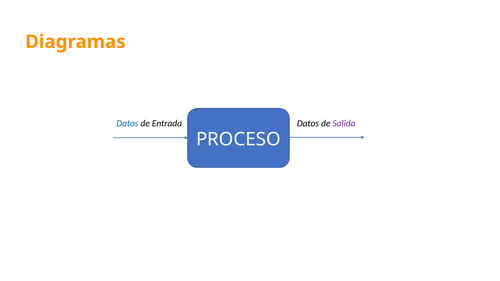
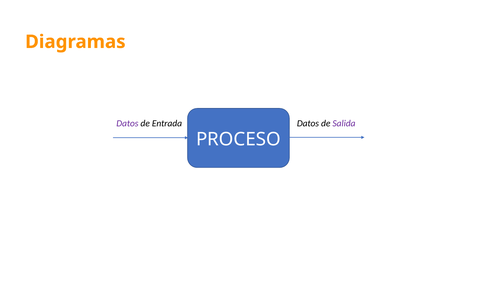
Datos colour: blue -> purple (127, 124)
